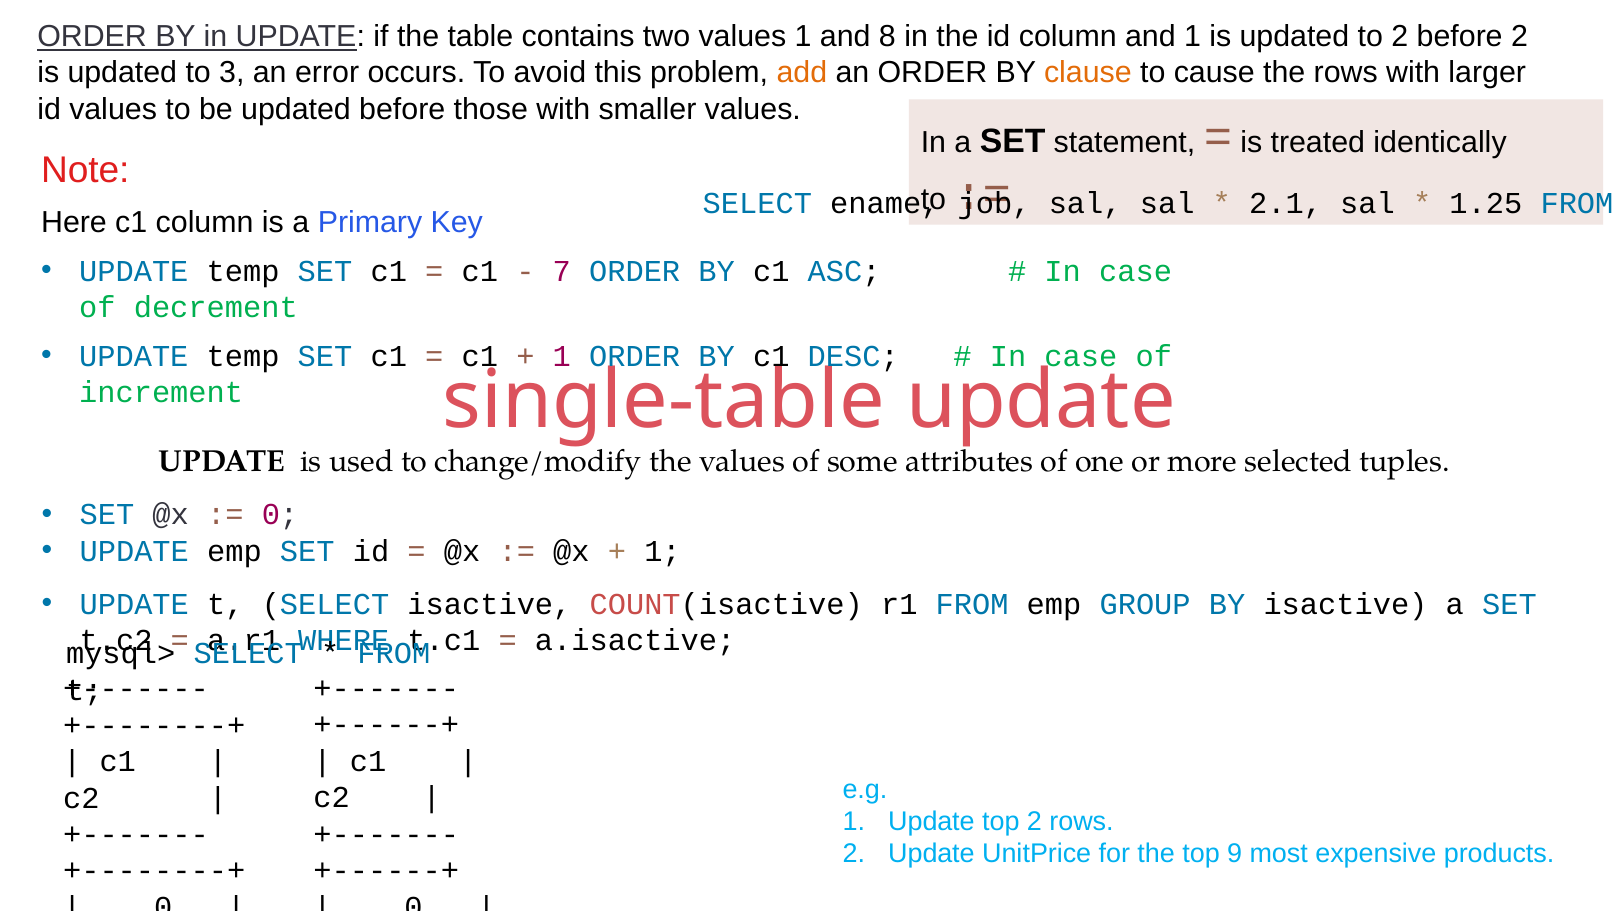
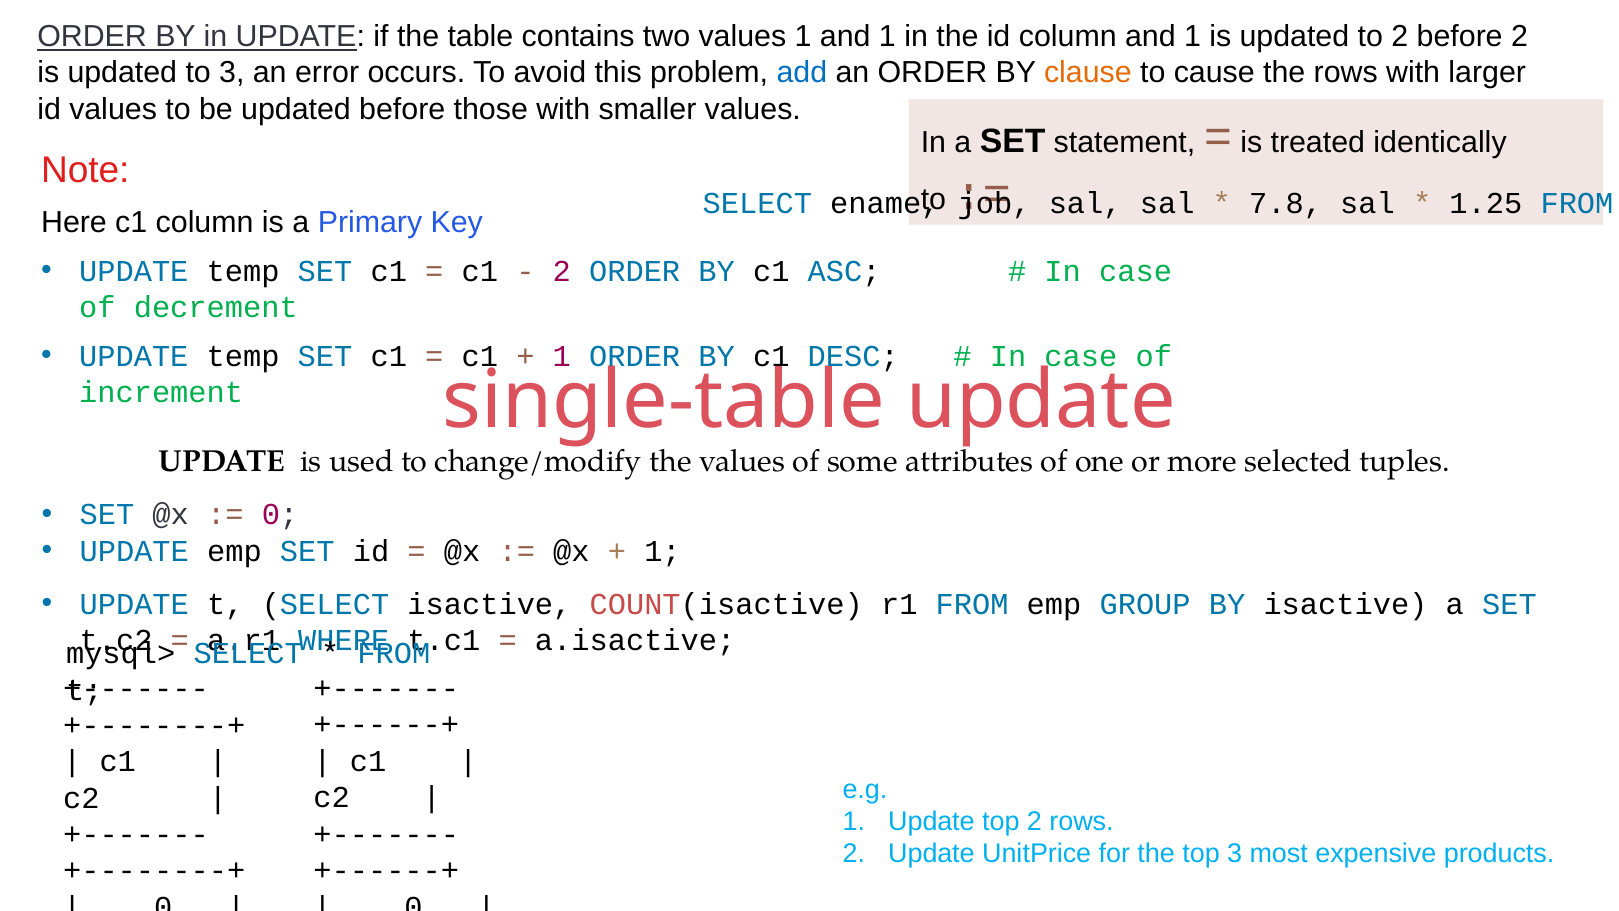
1 and 8: 8 -> 1 (887, 36)
add colour: orange -> blue (802, 73)
2.1: 2.1 -> 7.8 (1286, 203)
7: 7 -> 2 (562, 271)
top 9: 9 -> 3 (1235, 854)
